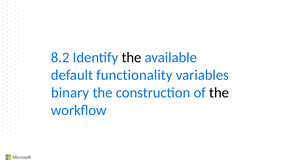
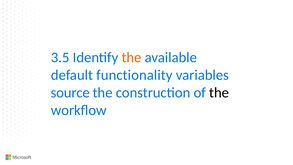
8.2: 8.2 -> 3.5 (60, 57)
the colour: black -> orange (132, 57)
binary: binary -> source (70, 93)
